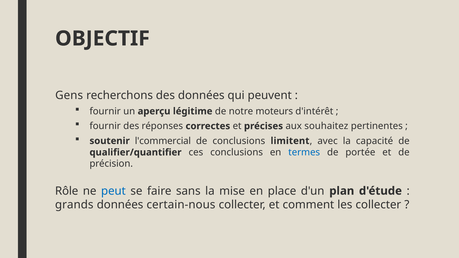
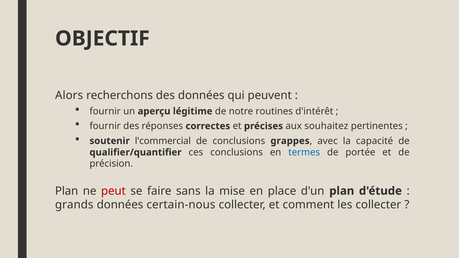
Gens: Gens -> Alors (69, 95)
moteurs: moteurs -> routines (274, 111)
limitent: limitent -> grappes (290, 141)
Rôle: Rôle -> Plan (67, 191)
peut colour: blue -> red (113, 191)
